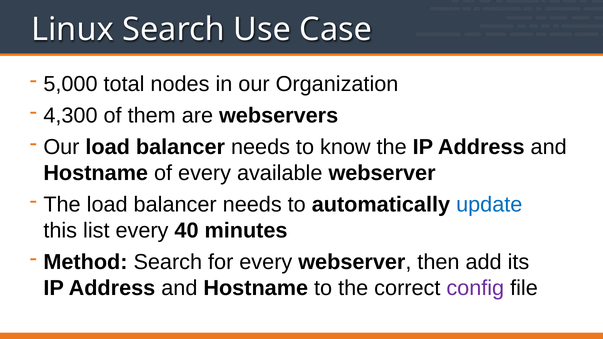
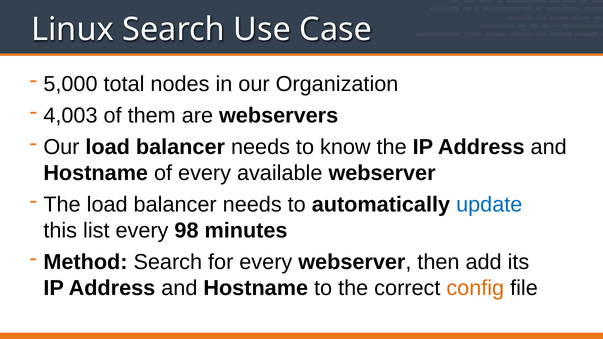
4,300: 4,300 -> 4,003 (70, 116)
40: 40 -> 98 (187, 231)
config colour: purple -> orange (475, 288)
